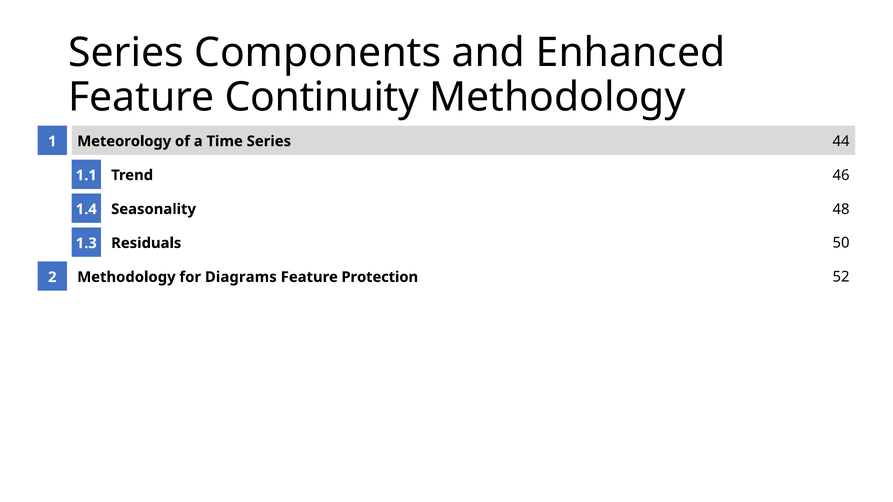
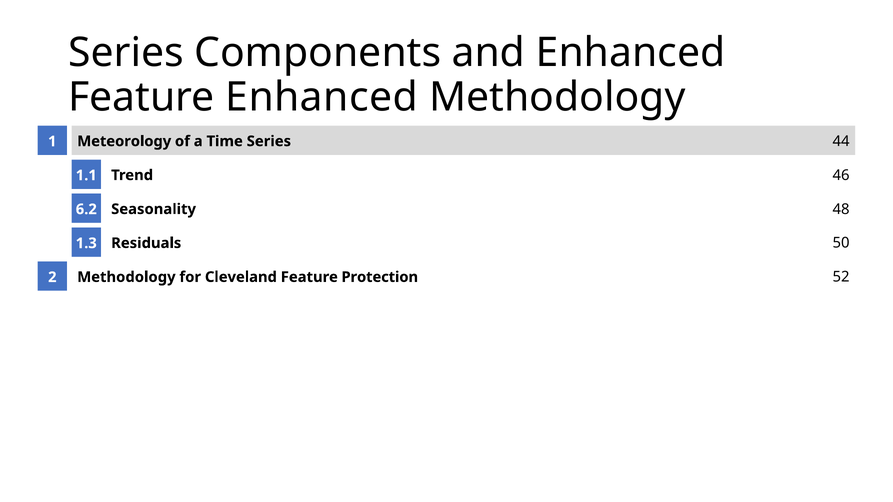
Feature Continuity: Continuity -> Enhanced (322, 97)
1.4: 1.4 -> 6.2 (86, 209)
Diagrams: Diagrams -> Cleveland (241, 277)
